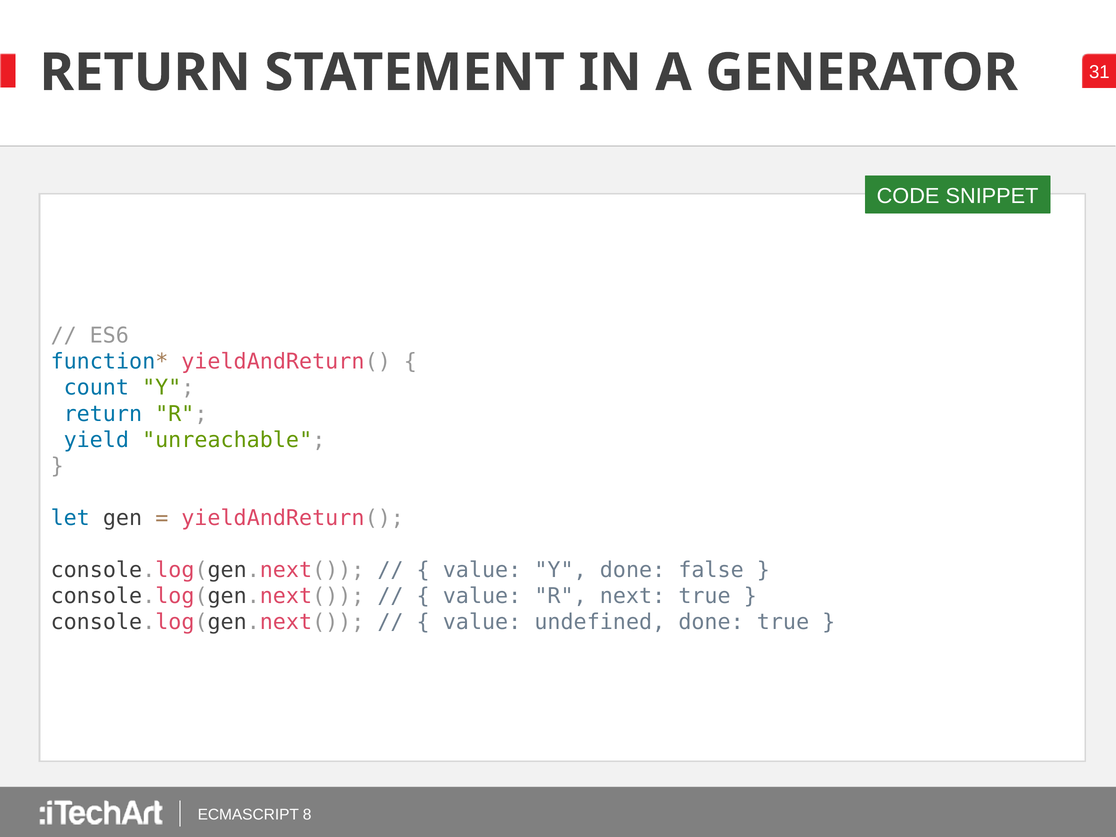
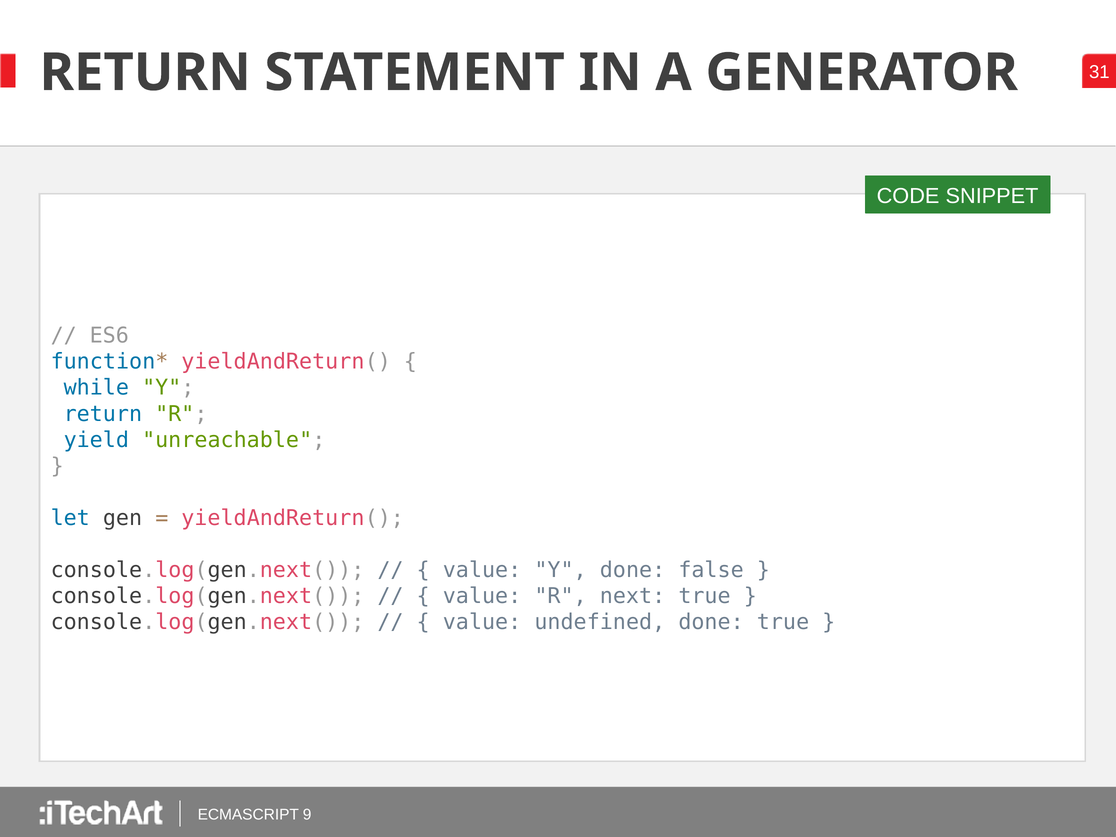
count: count -> while (96, 388)
8: 8 -> 9 (307, 815)
